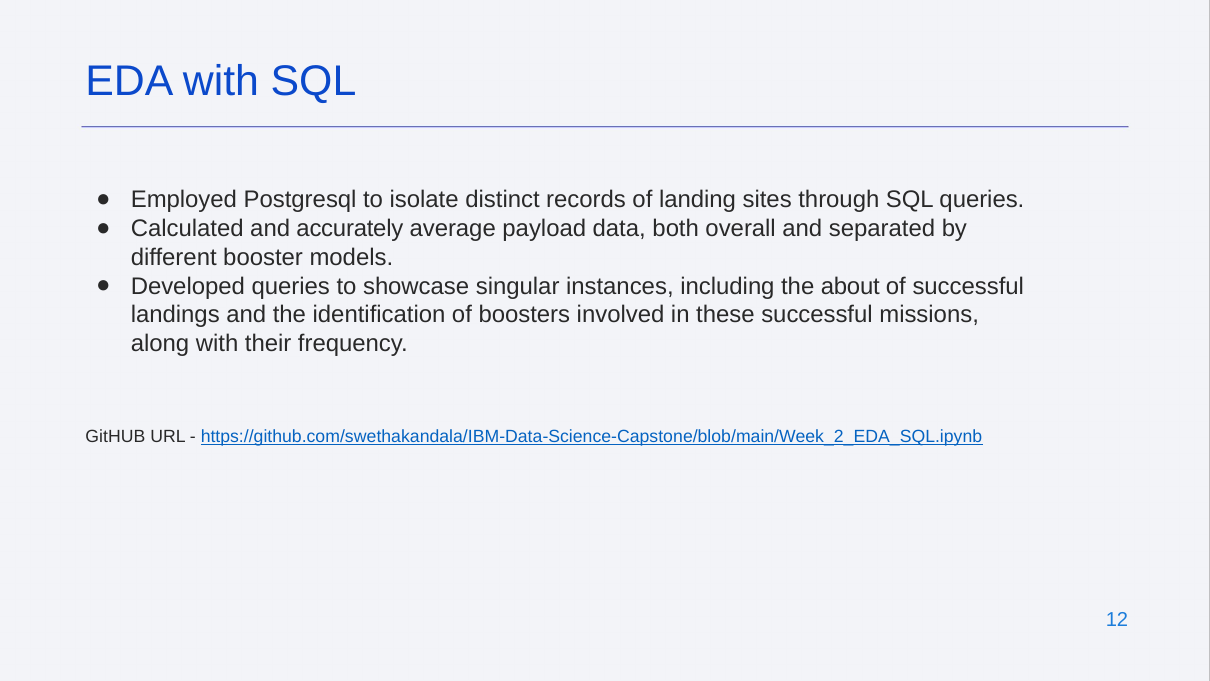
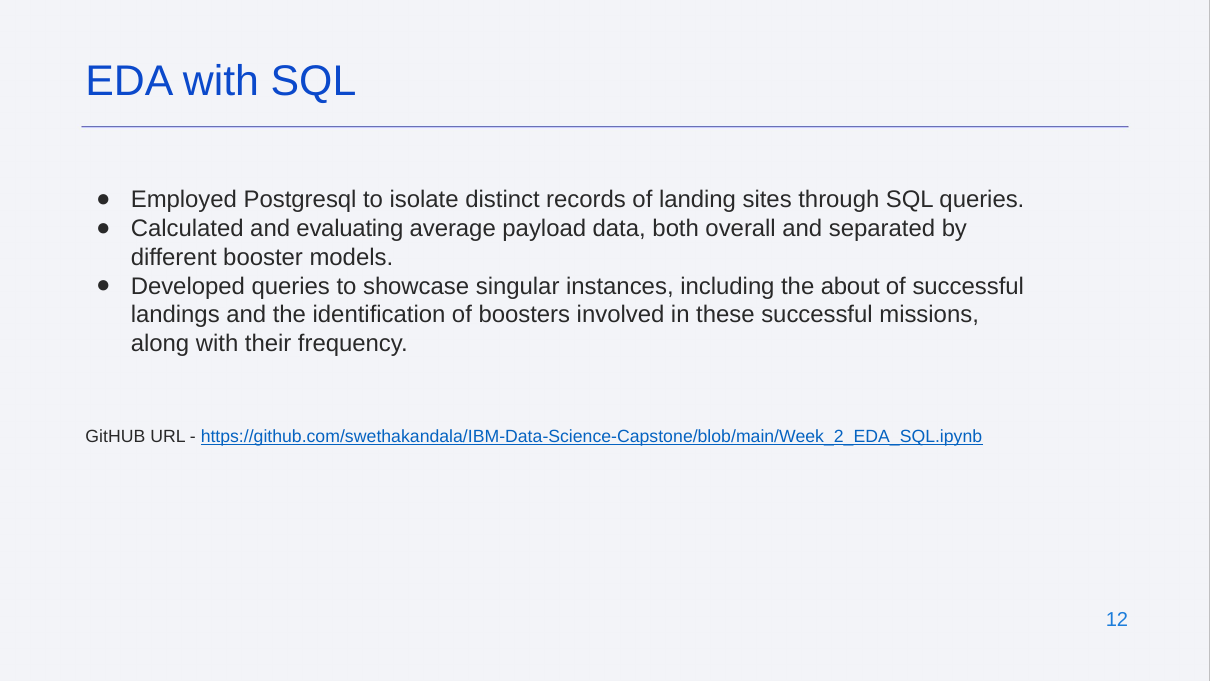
accurately: accurately -> evaluating (350, 229)
